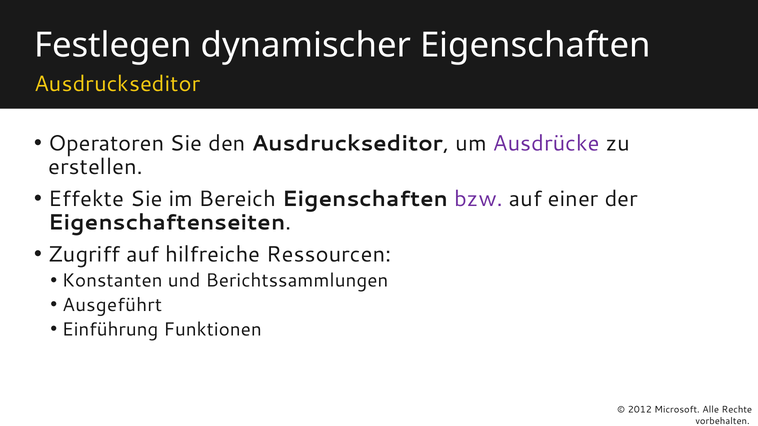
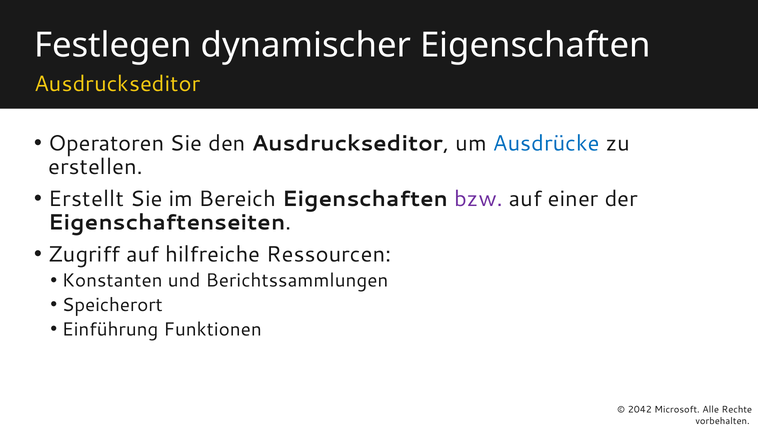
Ausdrücke colour: purple -> blue (546, 143)
Effekte: Effekte -> Erstellt (86, 199)
Ausgeführt: Ausgeführt -> Speicherort (112, 305)
2012: 2012 -> 2042 (640, 410)
